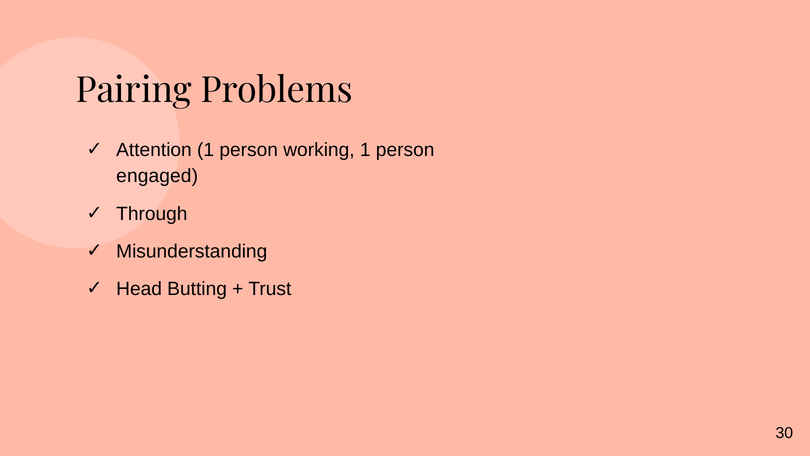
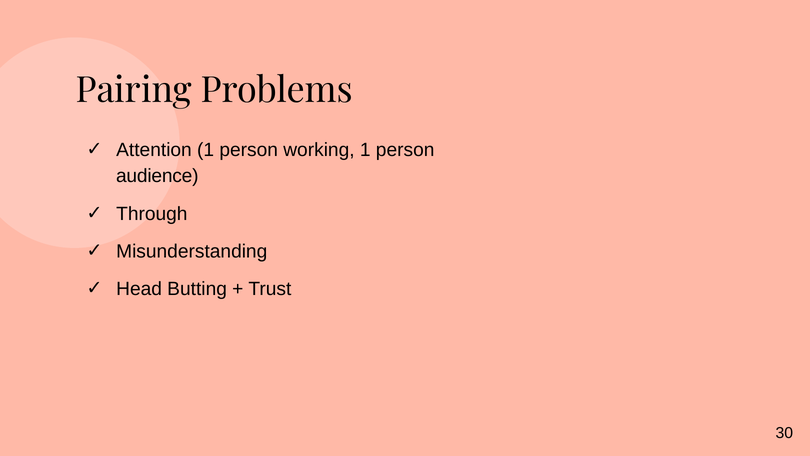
engaged: engaged -> audience (157, 176)
